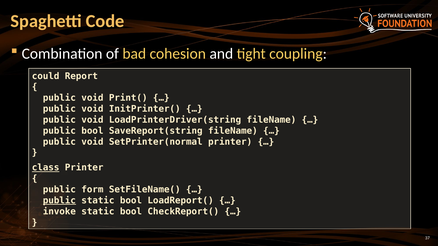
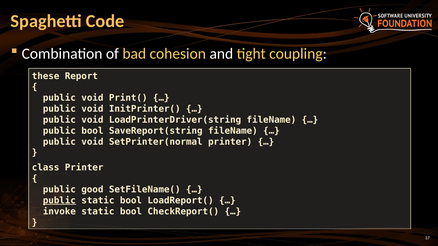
could: could -> these (46, 76)
class underline: present -> none (46, 168)
form: form -> good (92, 190)
